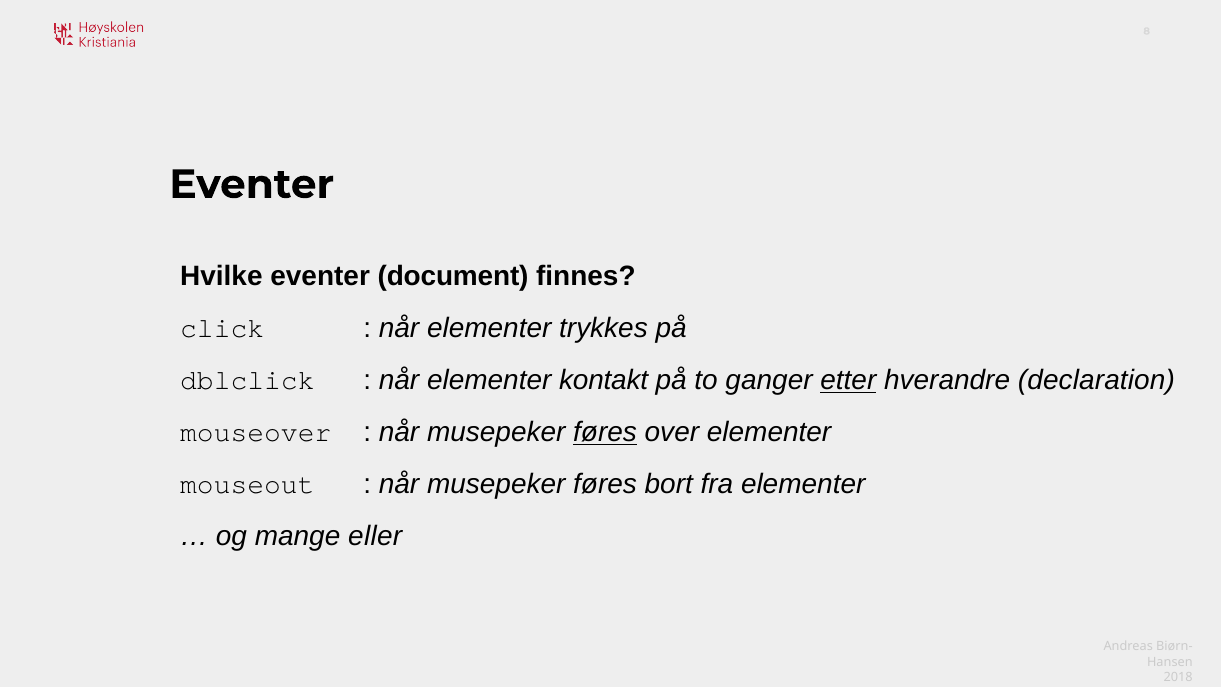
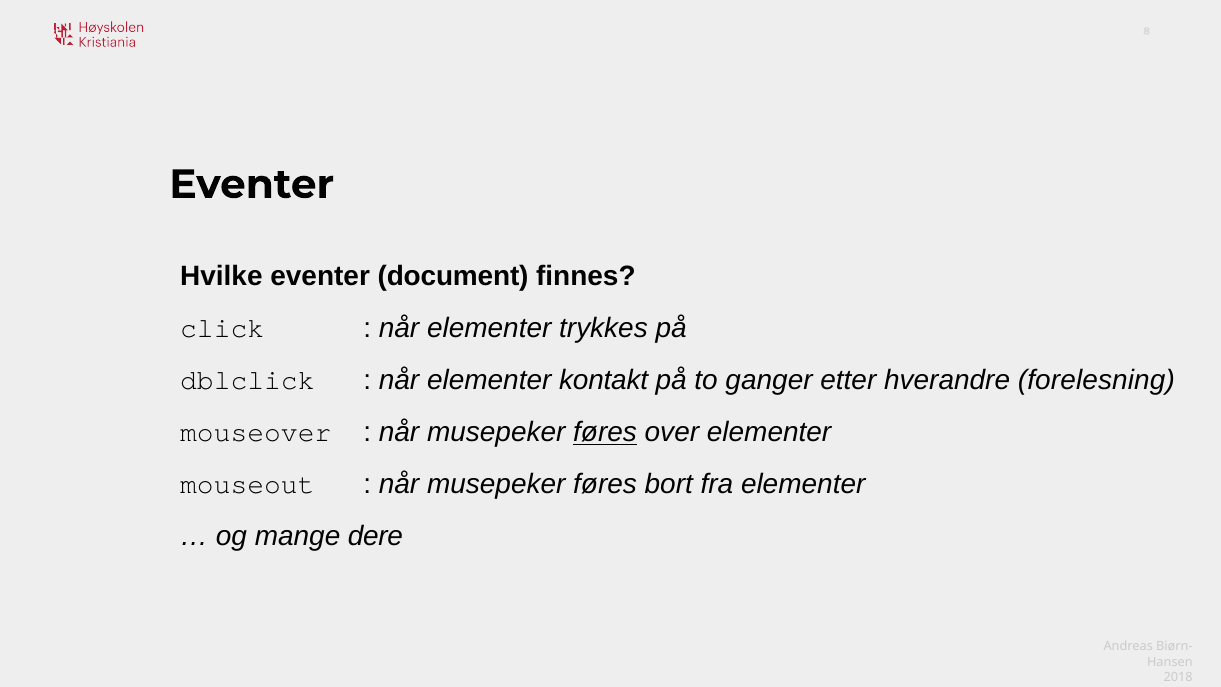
etter underline: present -> none (848, 380)
declaration: declaration -> forelesning (1096, 380)
eller: eller -> dere (375, 537)
